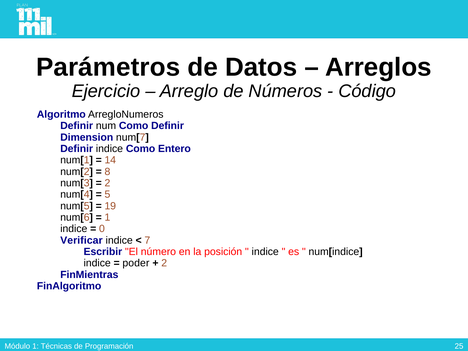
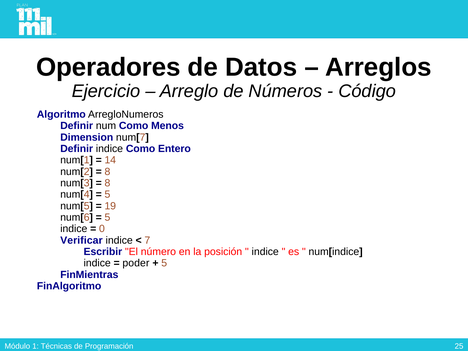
Parámetros: Parámetros -> Operadores (108, 67)
Como Definir: Definir -> Menos (167, 126)
2: 2 -> 8 (107, 183)
1: 1 -> 5 (107, 217)
2: 2 -> 5 (164, 263)
